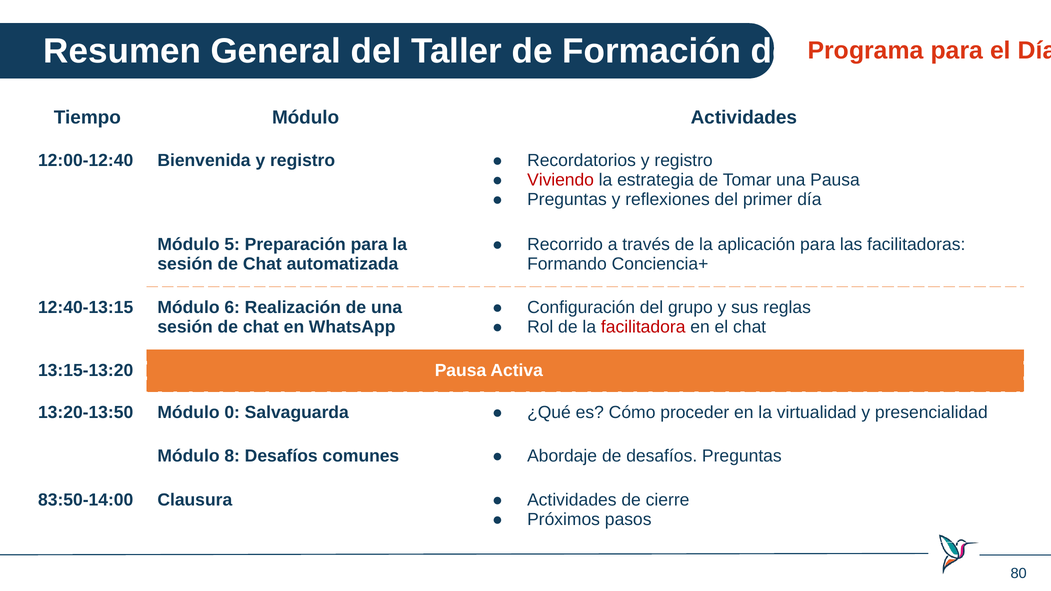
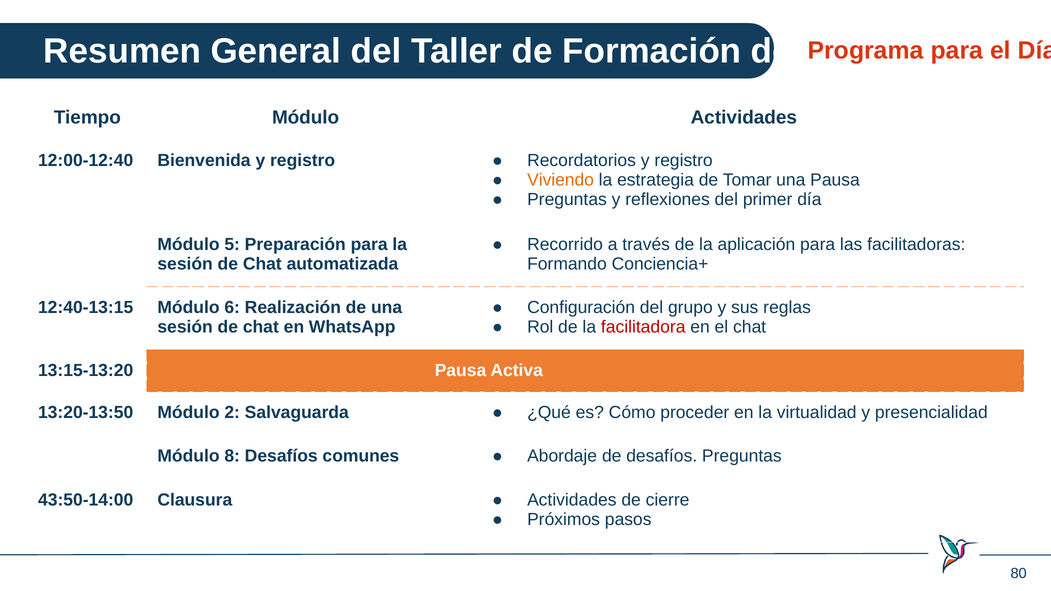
Viviendo colour: red -> orange (561, 180)
Módulo 0: 0 -> 2 (232, 412)
83:50-14:00: 83:50-14:00 -> 43:50-14:00 (86, 500)
